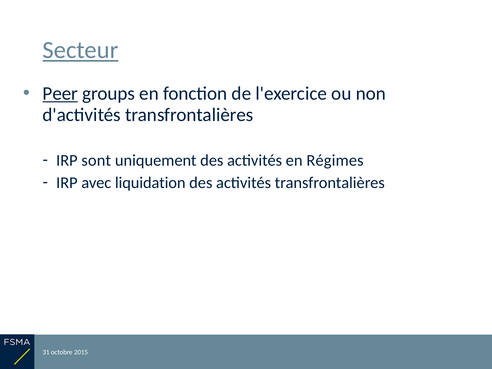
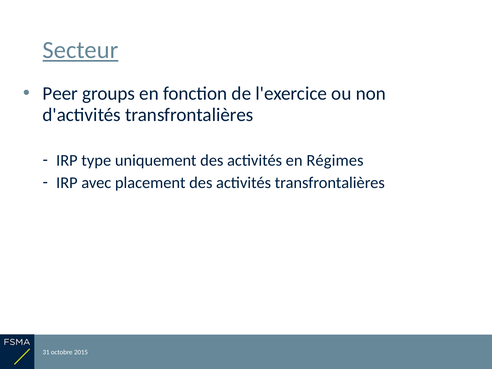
Peer underline: present -> none (60, 94)
sont: sont -> type (96, 160)
liquidation: liquidation -> placement (150, 183)
